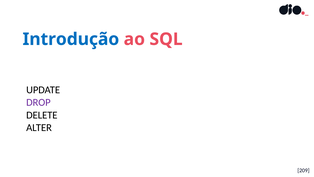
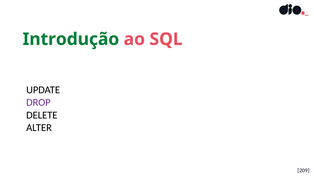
Introdução colour: blue -> green (71, 39)
